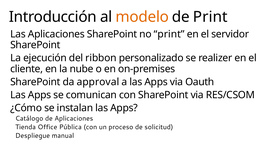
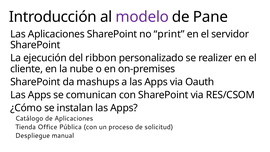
modelo colour: orange -> purple (142, 17)
de Print: Print -> Pane (210, 17)
approval: approval -> mashups (98, 82)
